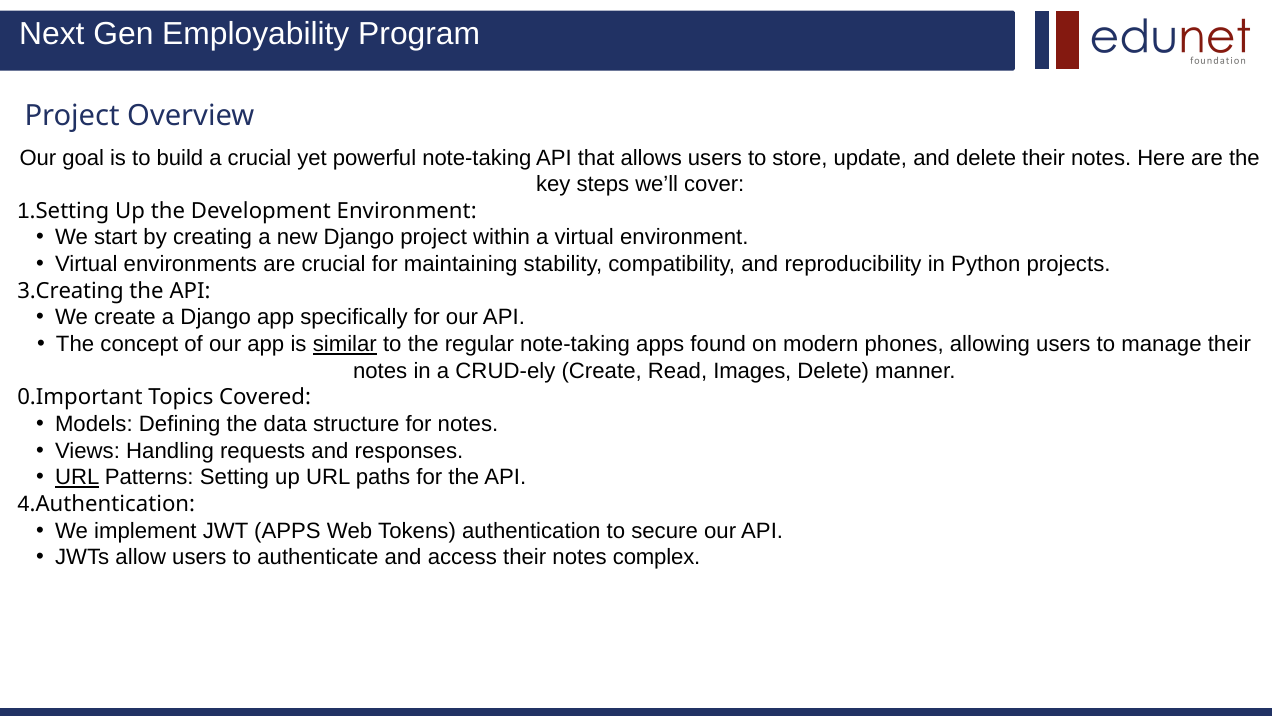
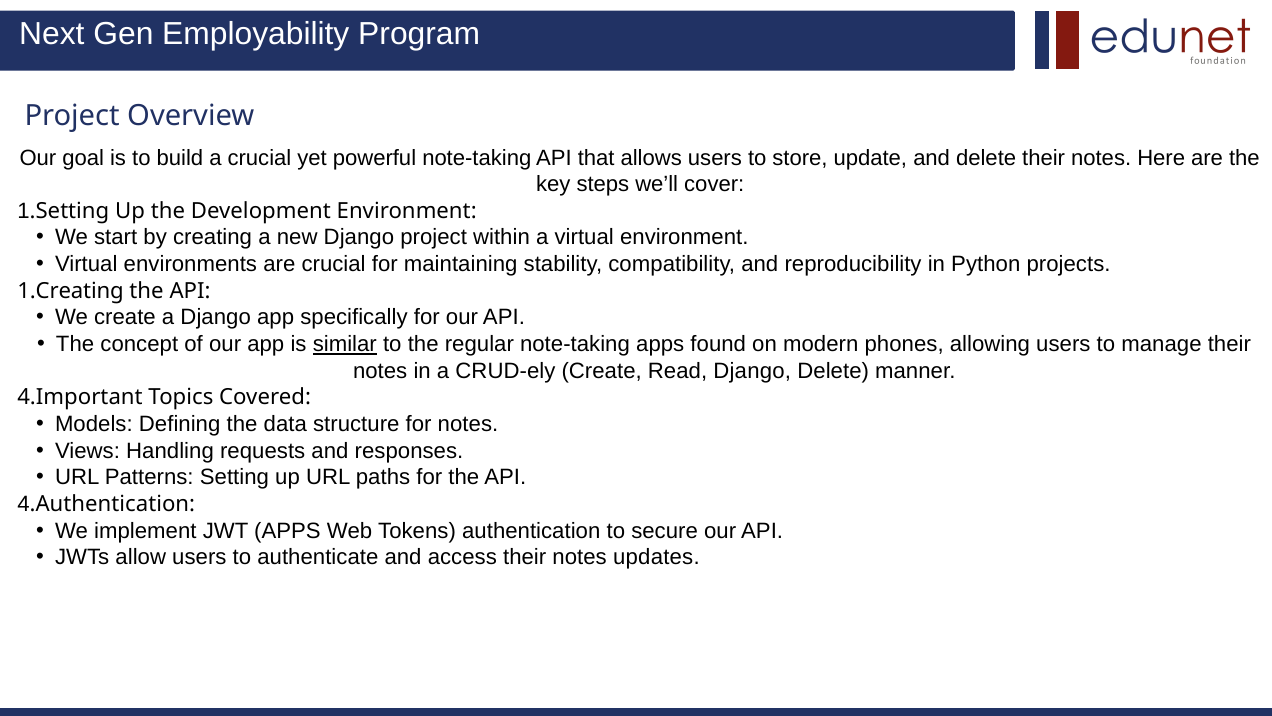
3.Creating: 3.Creating -> 1.Creating (71, 291)
Read Images: Images -> Django (752, 371)
0.Important: 0.Important -> 4.Important (80, 397)
URL underline: present -> none (77, 477)
complex: complex -> updates (656, 557)
